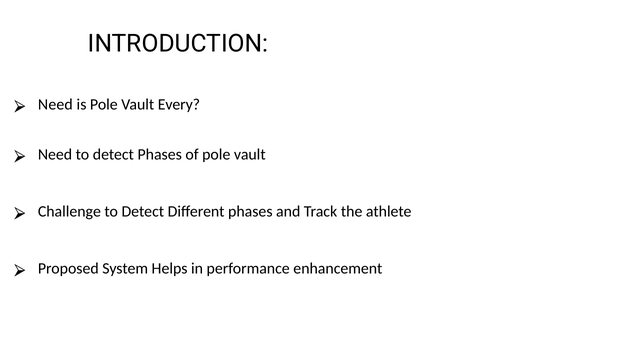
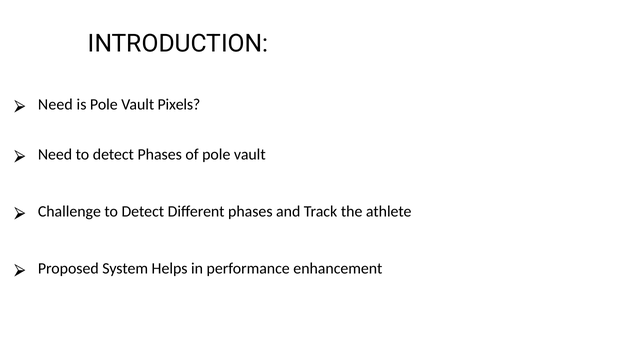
Every: Every -> Pixels (179, 105)
